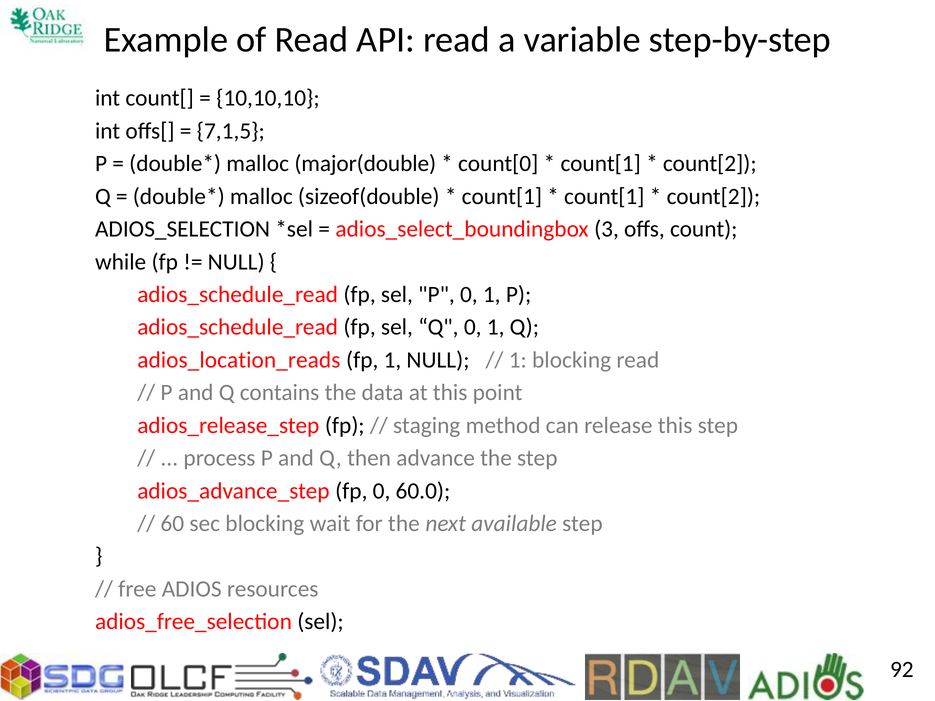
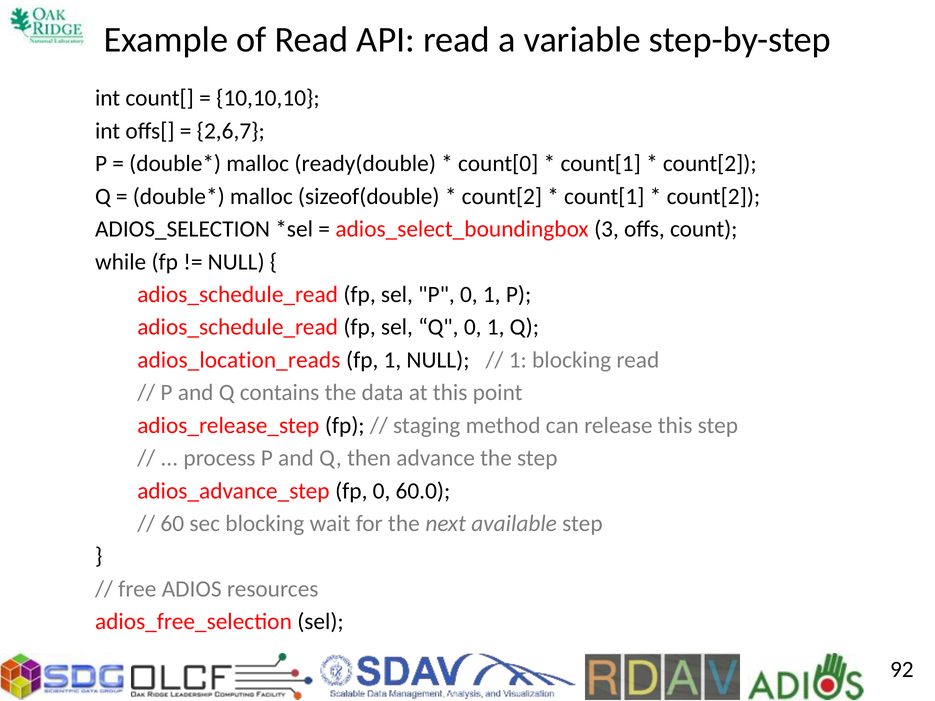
7,1,5: 7,1,5 -> 2,6,7 (231, 131)
major(double: major(double -> ready(double (365, 164)
count[1: count[1 -> count[2 (502, 196)
